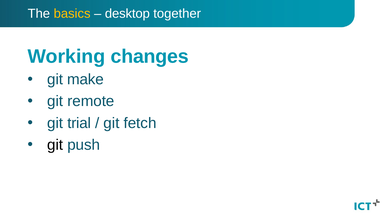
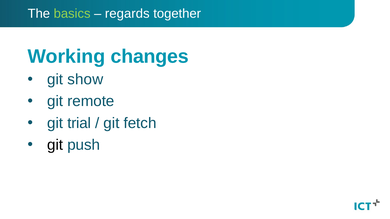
basics colour: yellow -> light green (72, 14)
desktop: desktop -> regards (127, 14)
make: make -> show (85, 80)
